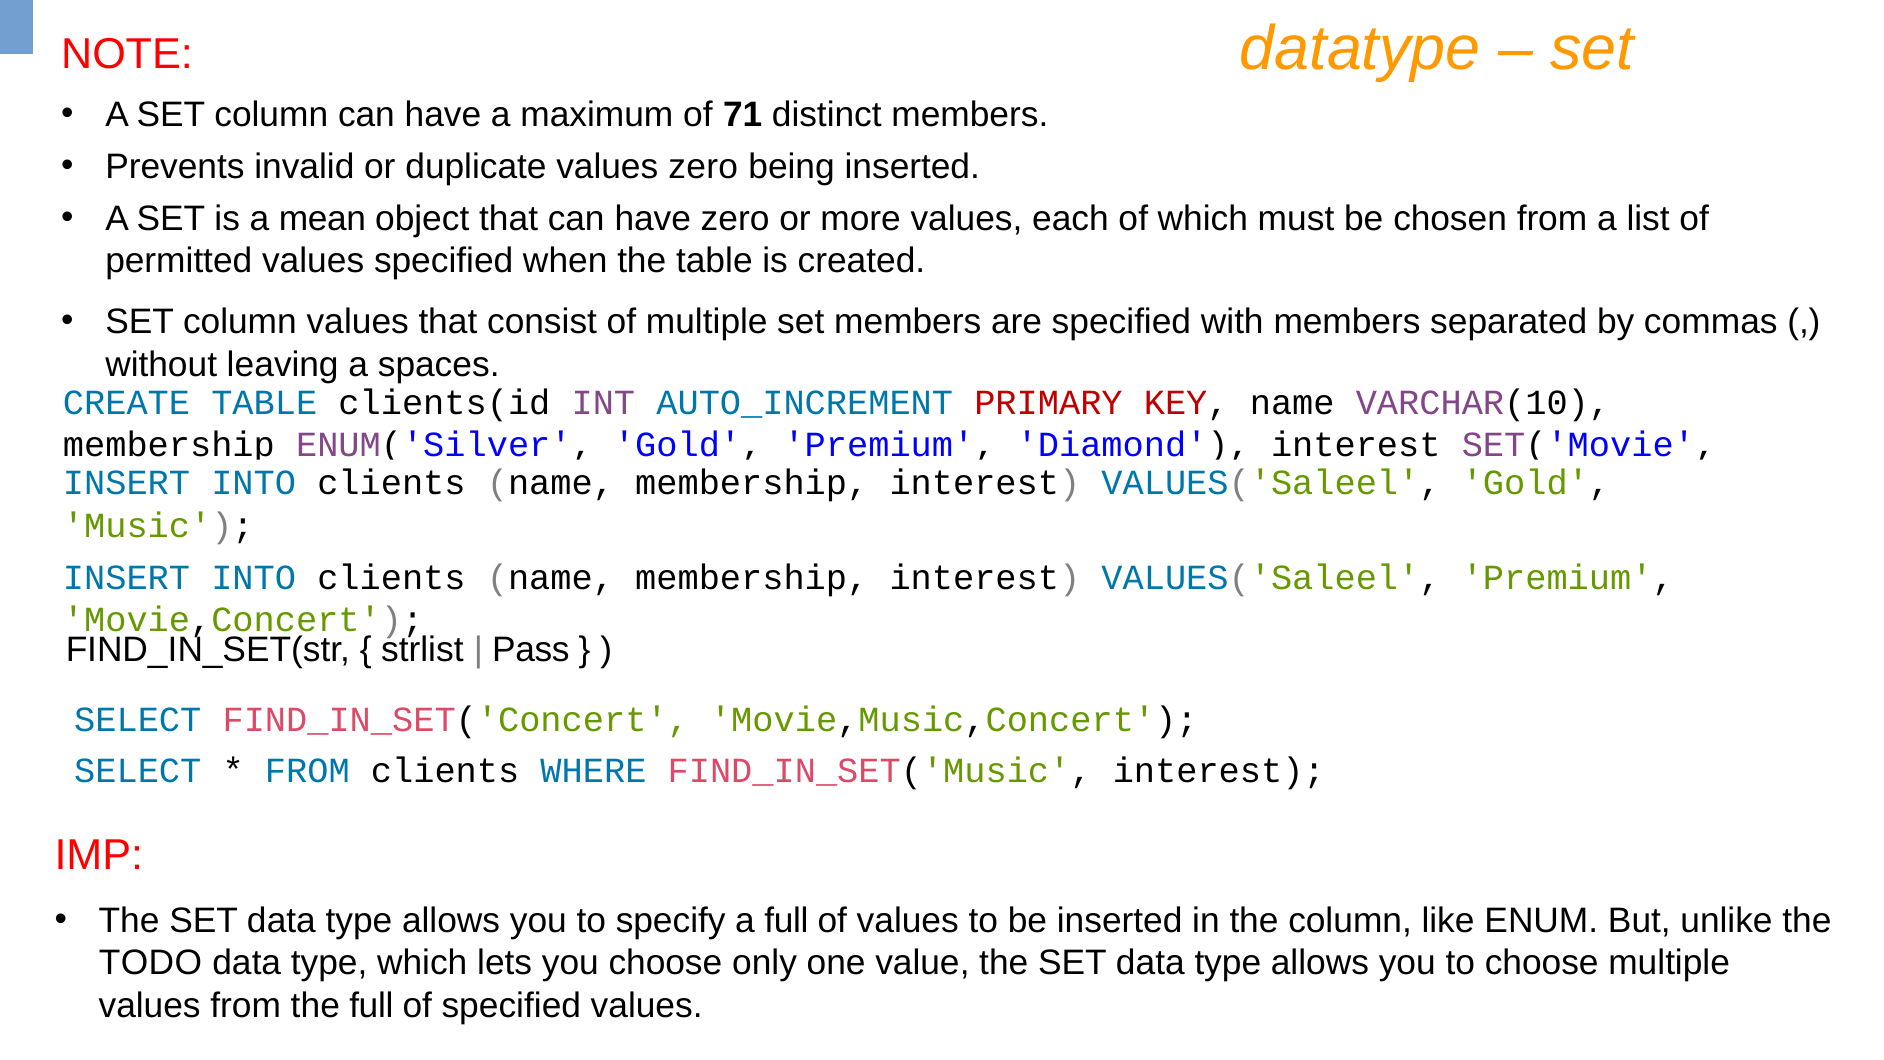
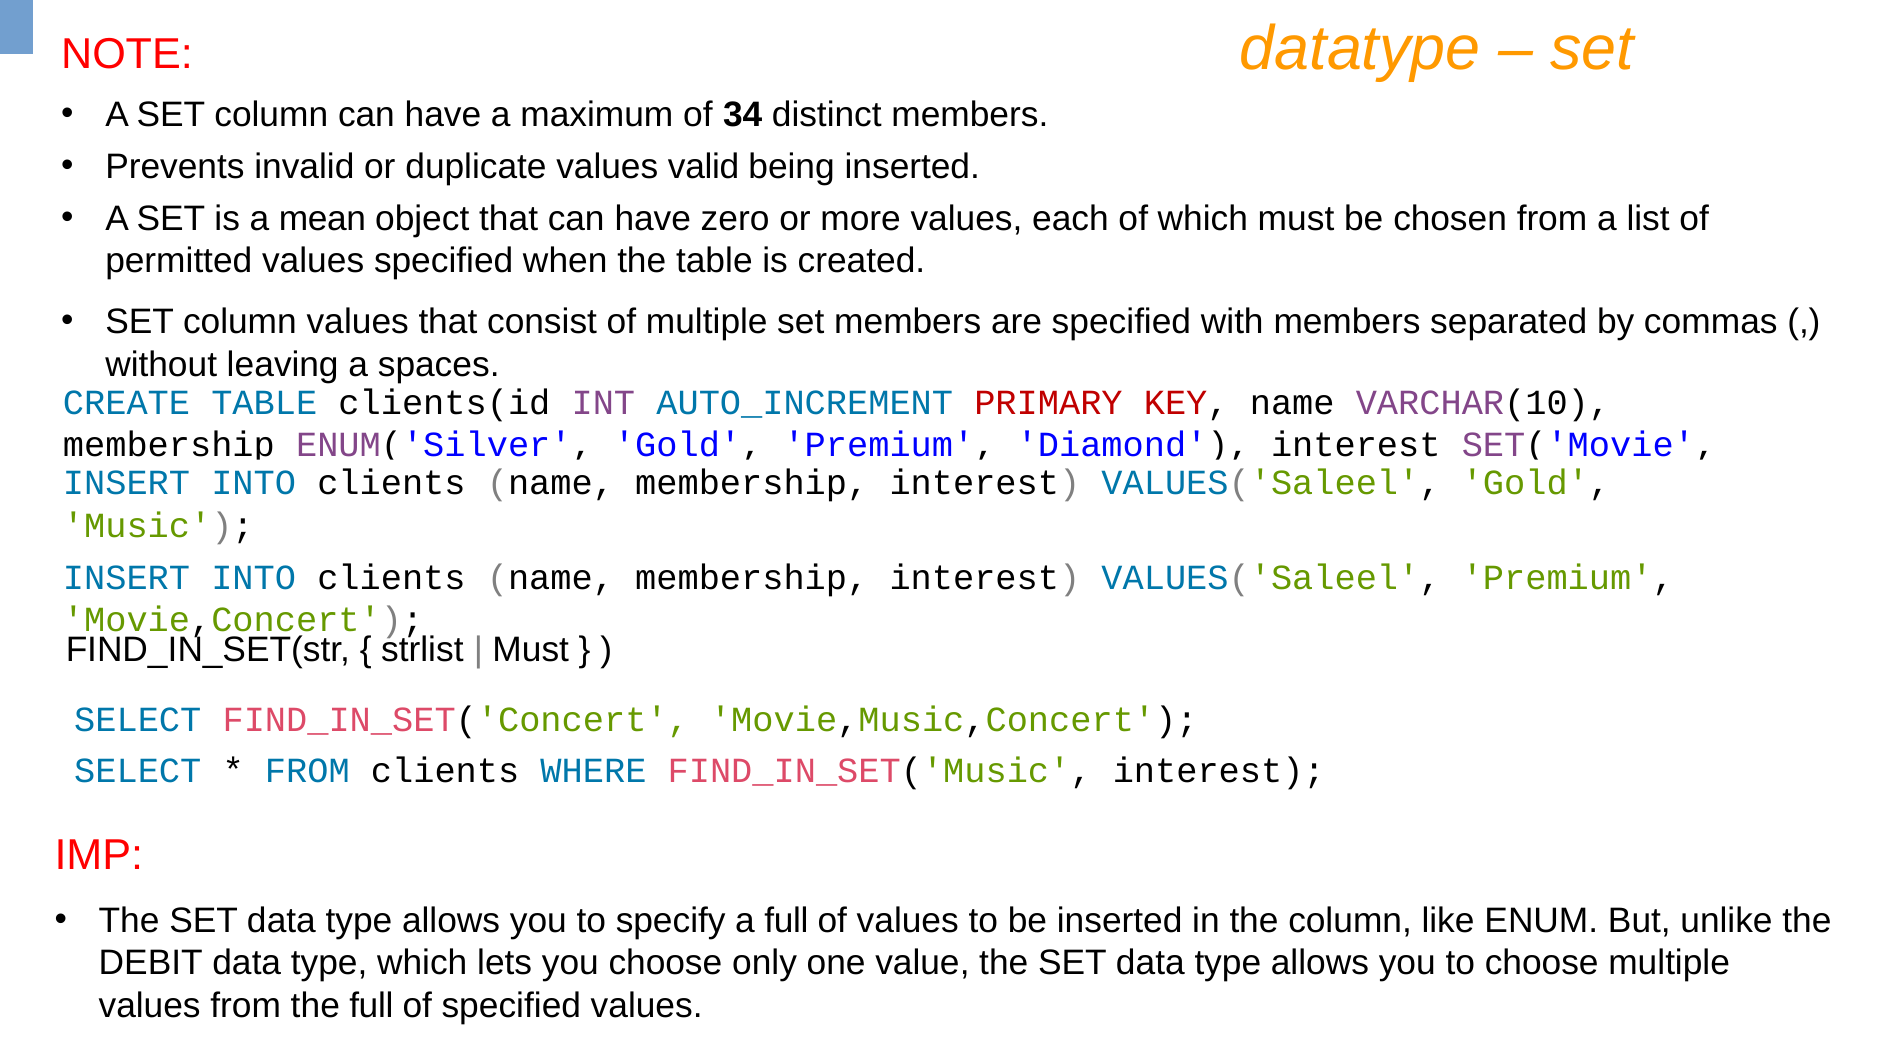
71: 71 -> 34 (743, 115)
values zero: zero -> valid (704, 167)
Pass: Pass -> Must (531, 649)
TODO: TODO -> DEBIT (151, 963)
